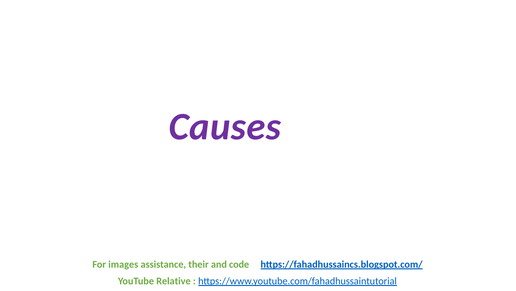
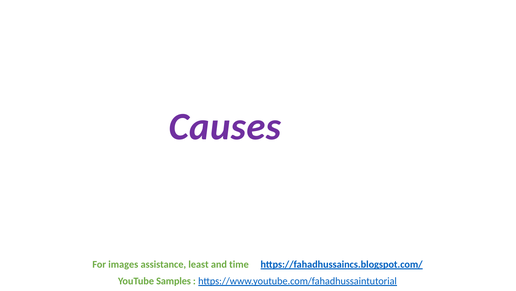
their: their -> least (199, 264)
code: code -> time (239, 264)
Relative: Relative -> Samples (174, 280)
